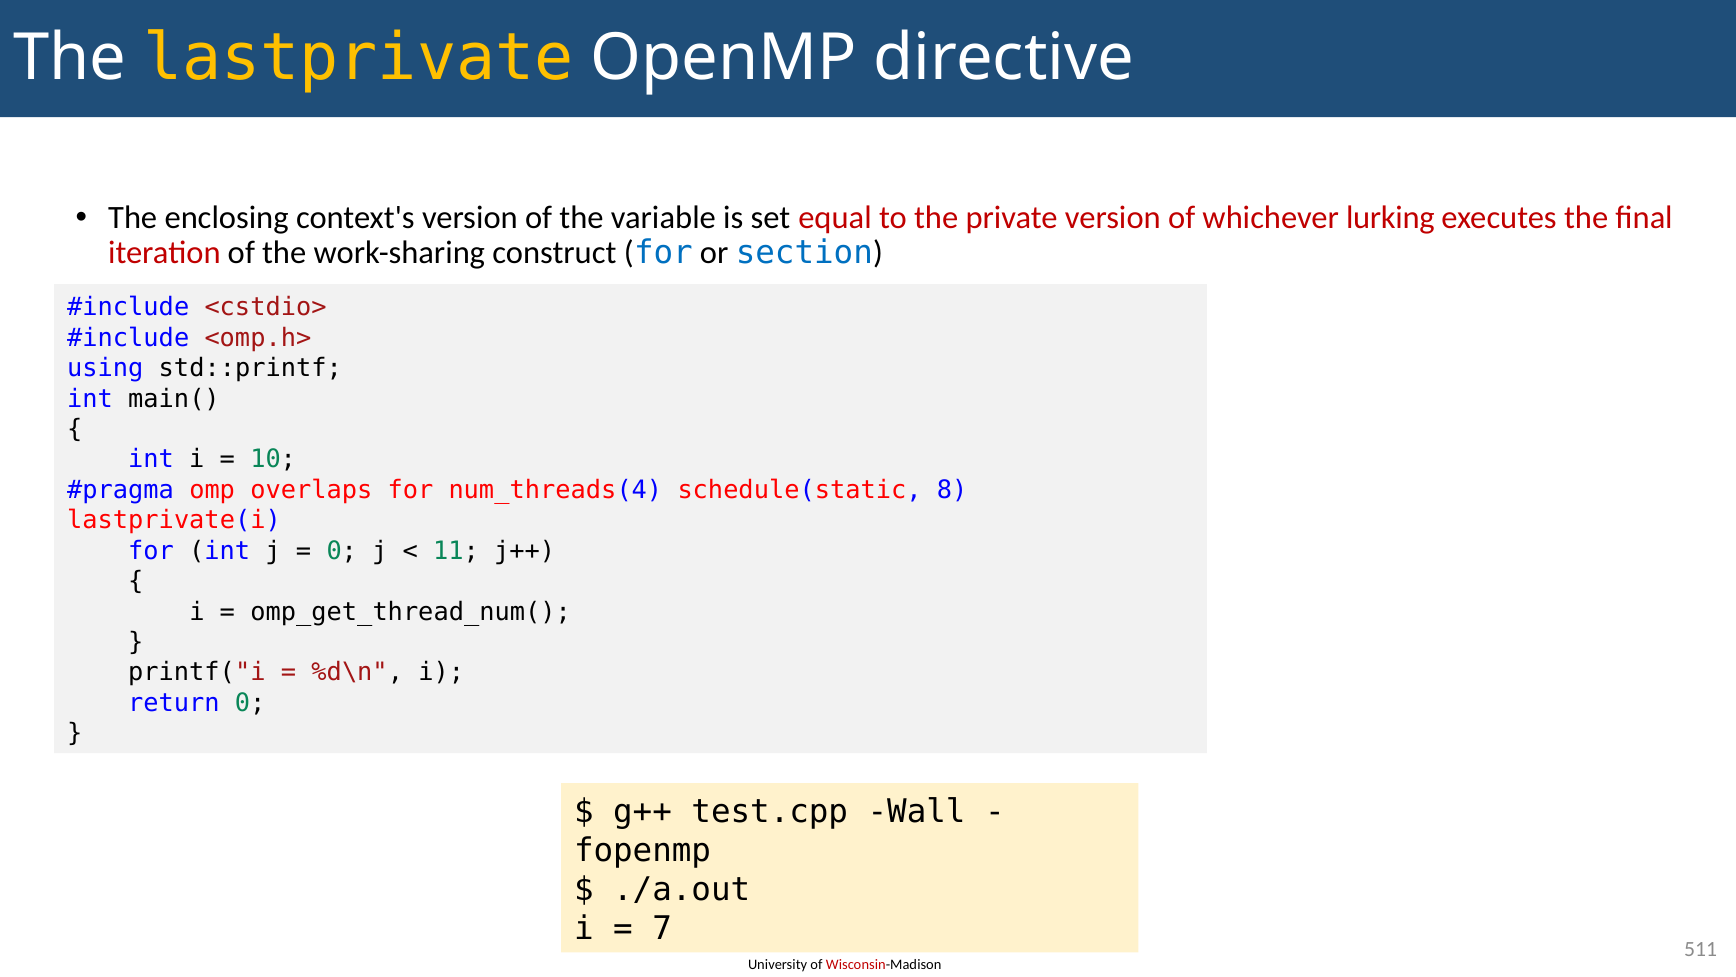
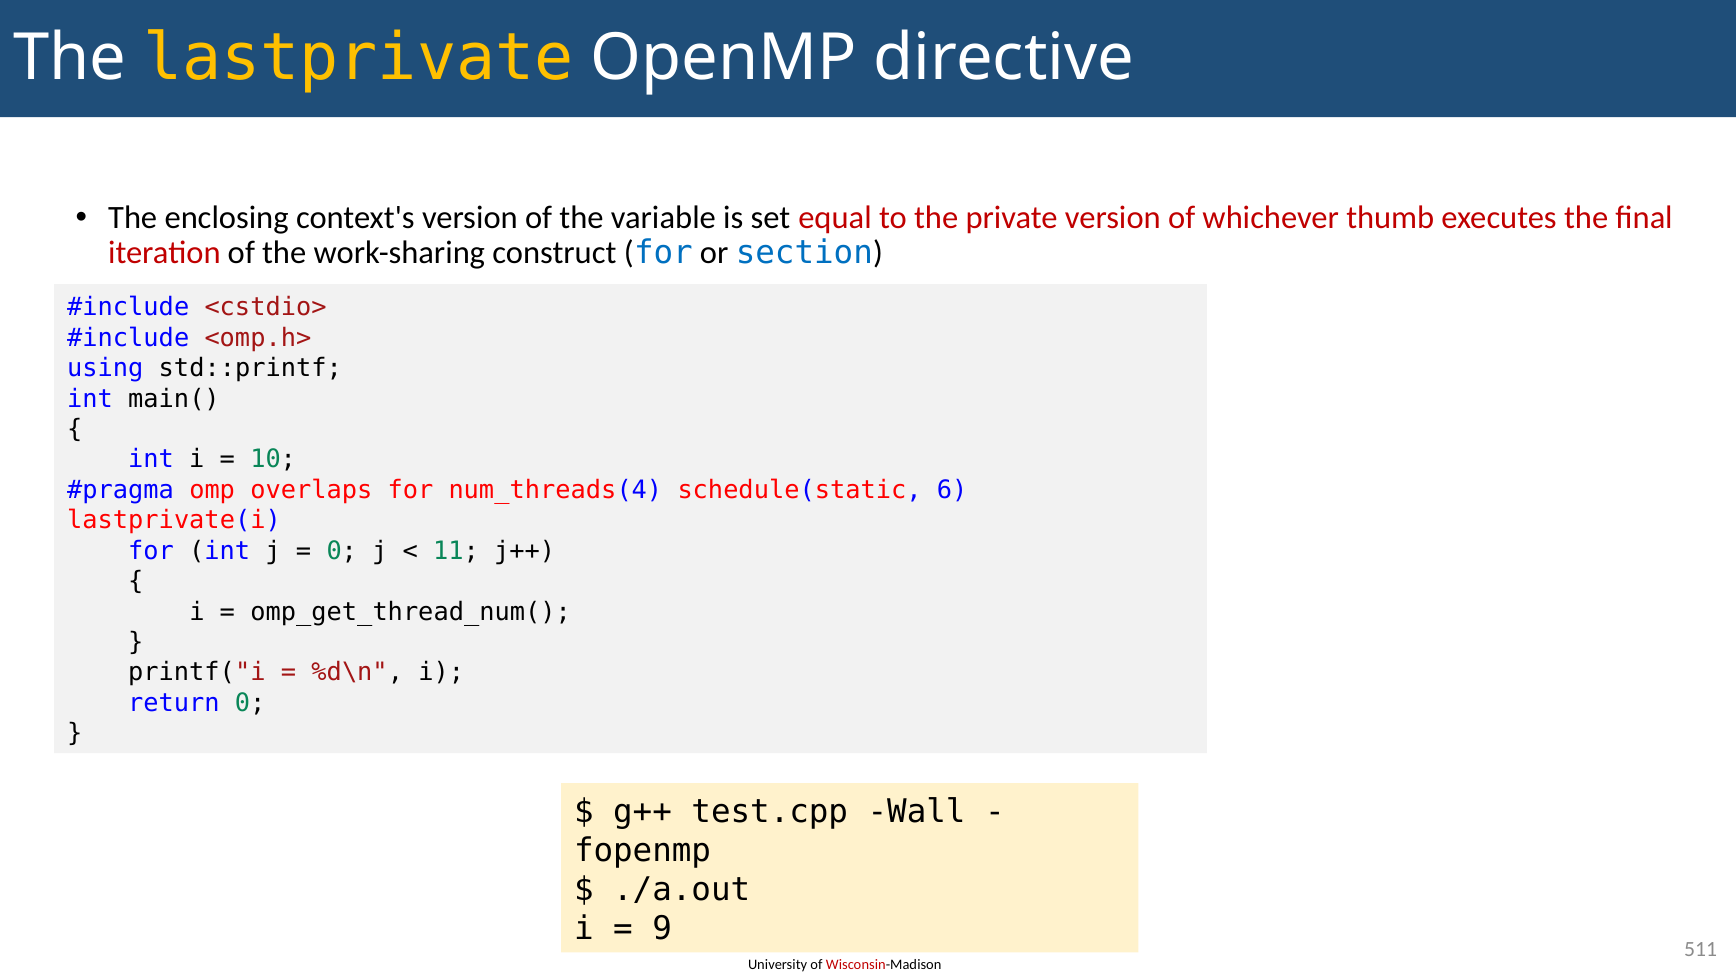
lurking: lurking -> thumb (1390, 217)
8: 8 -> 6 (952, 490)
7: 7 -> 9 (662, 928)
